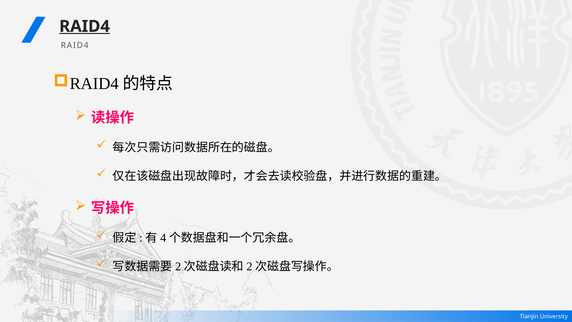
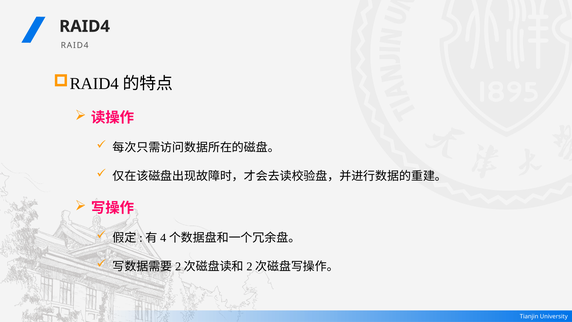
RAID4 underline: present -> none (85, 26)
